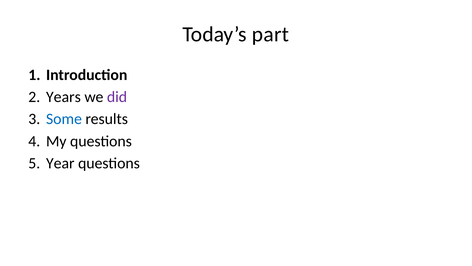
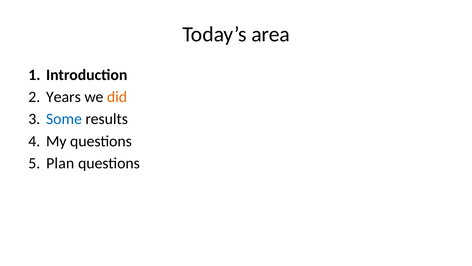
part: part -> area (271, 34)
did colour: purple -> orange (117, 97)
Year: Year -> Plan (60, 163)
